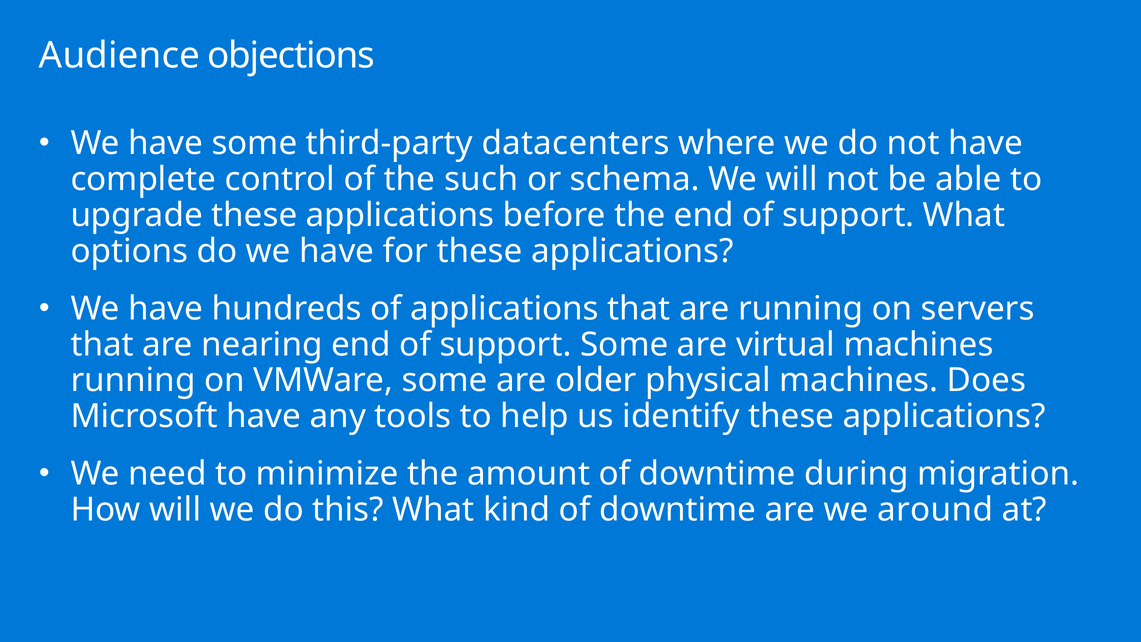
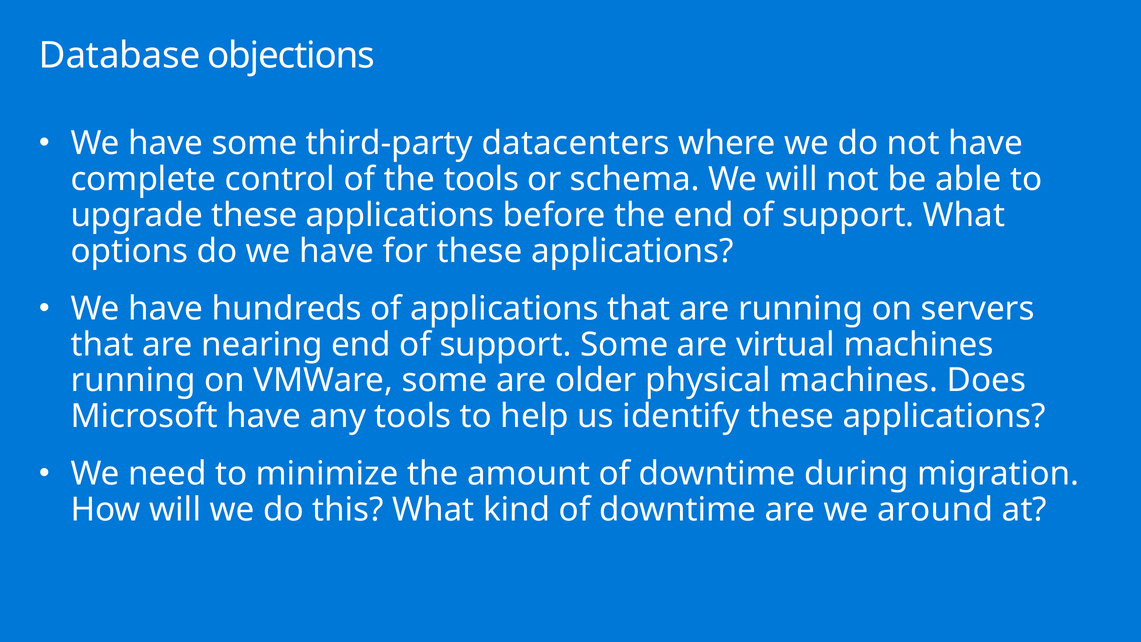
Audience: Audience -> Database (120, 55)
the such: such -> tools (481, 179)
